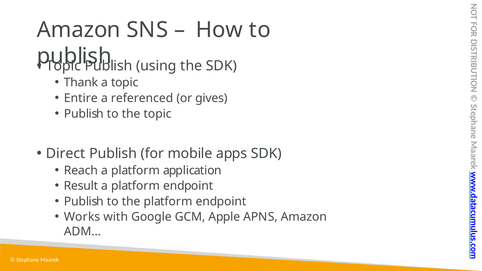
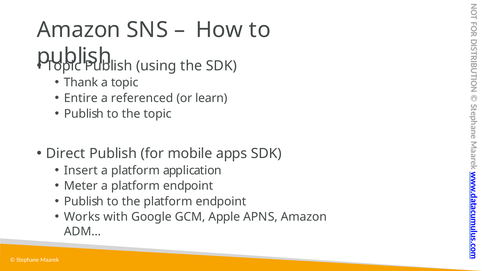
gives: gives -> learn (211, 98)
Reach: Reach -> Insert (81, 170)
Result: Result -> Meter (81, 186)
